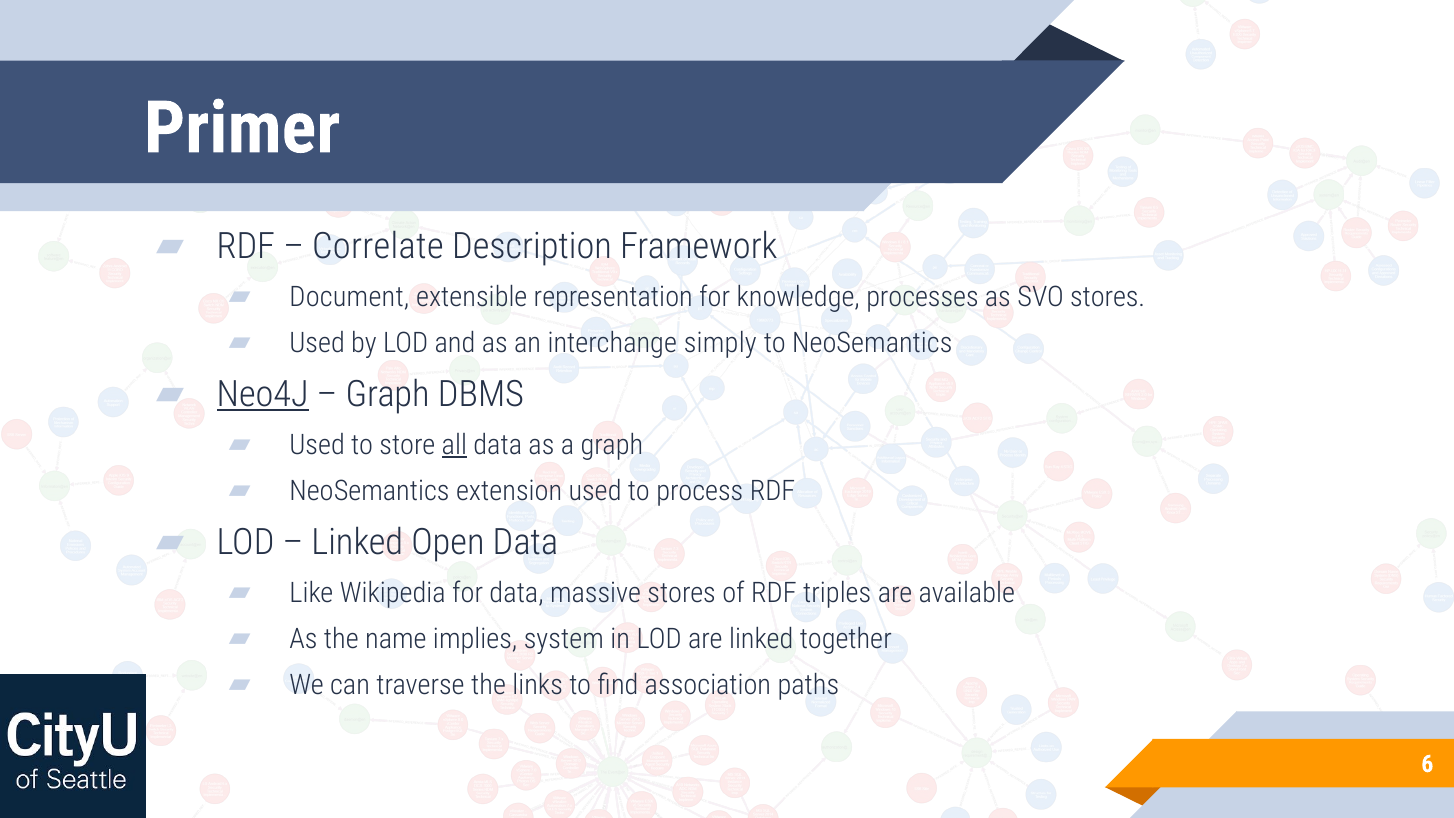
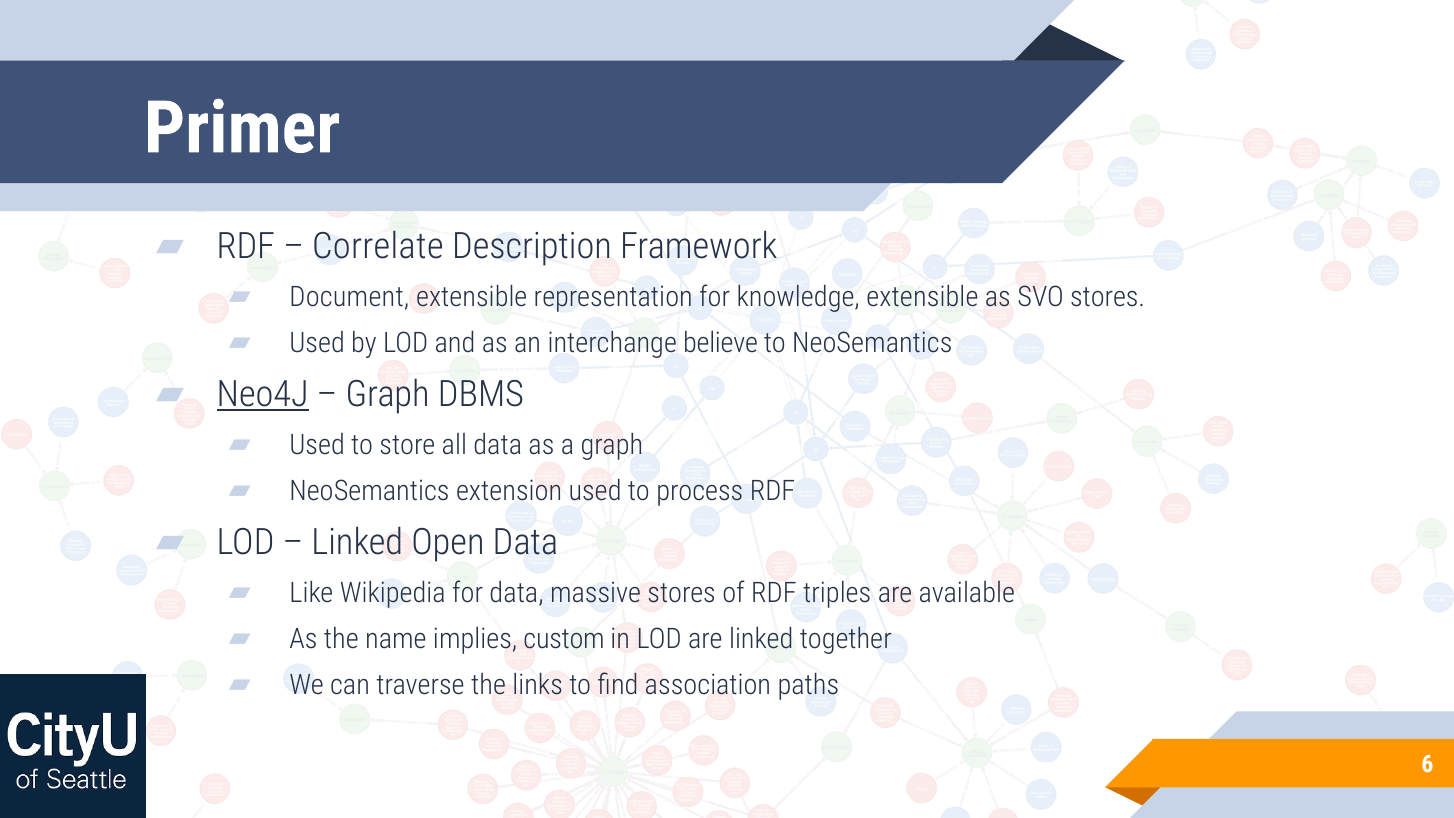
knowledge processes: processes -> extensible (922, 297)
simply: simply -> believe (721, 343)
all underline: present -> none (454, 445)
system: system -> custom (564, 639)
